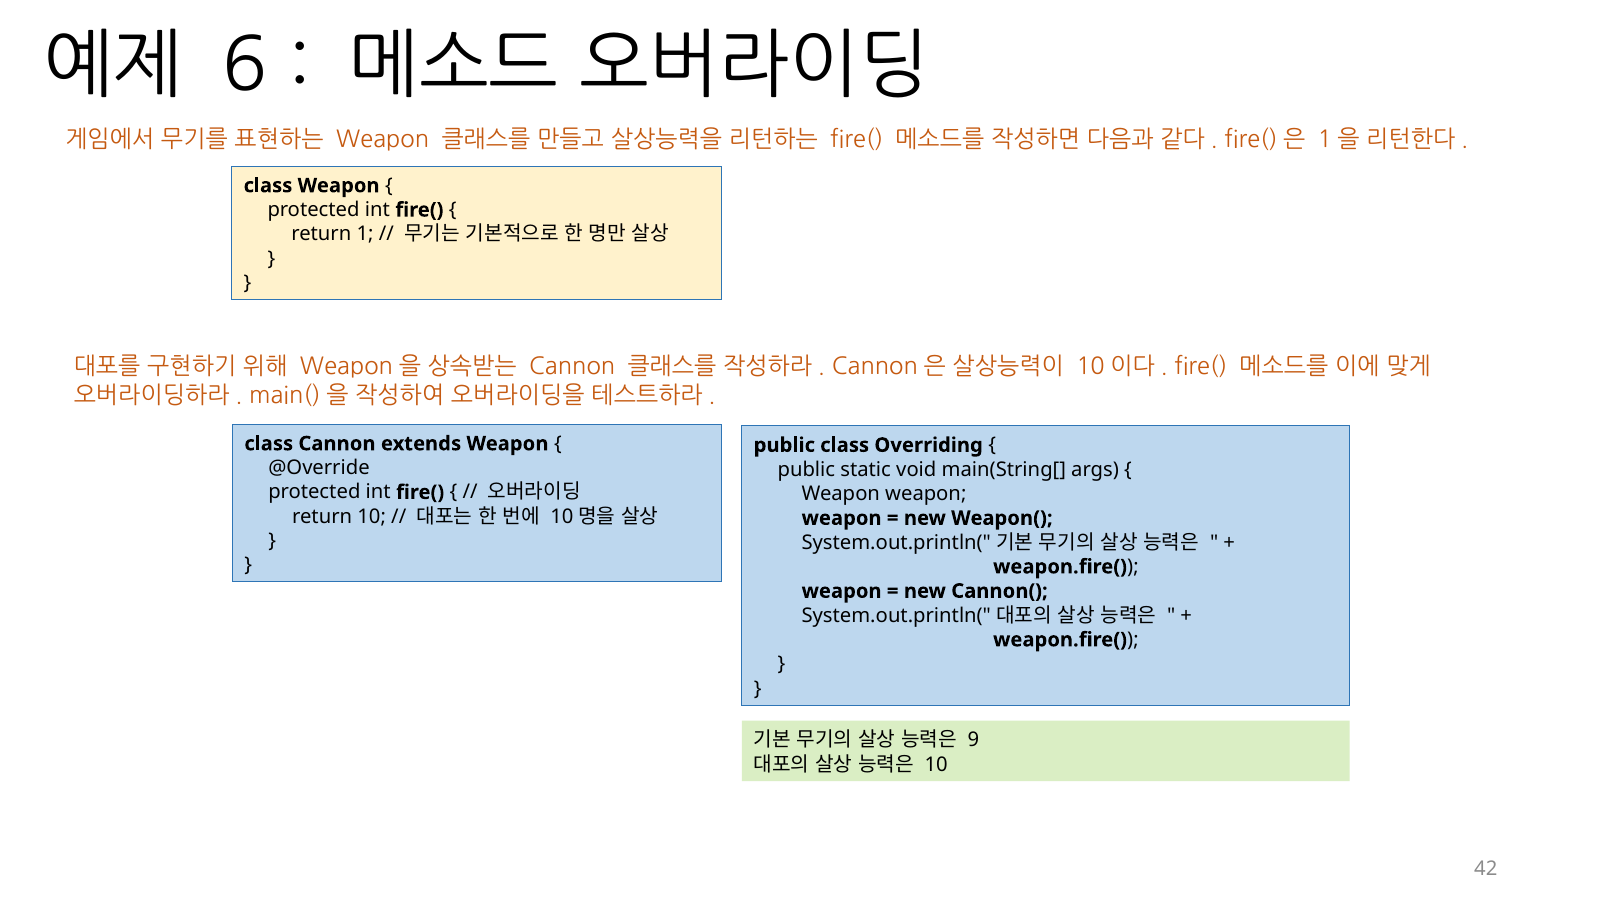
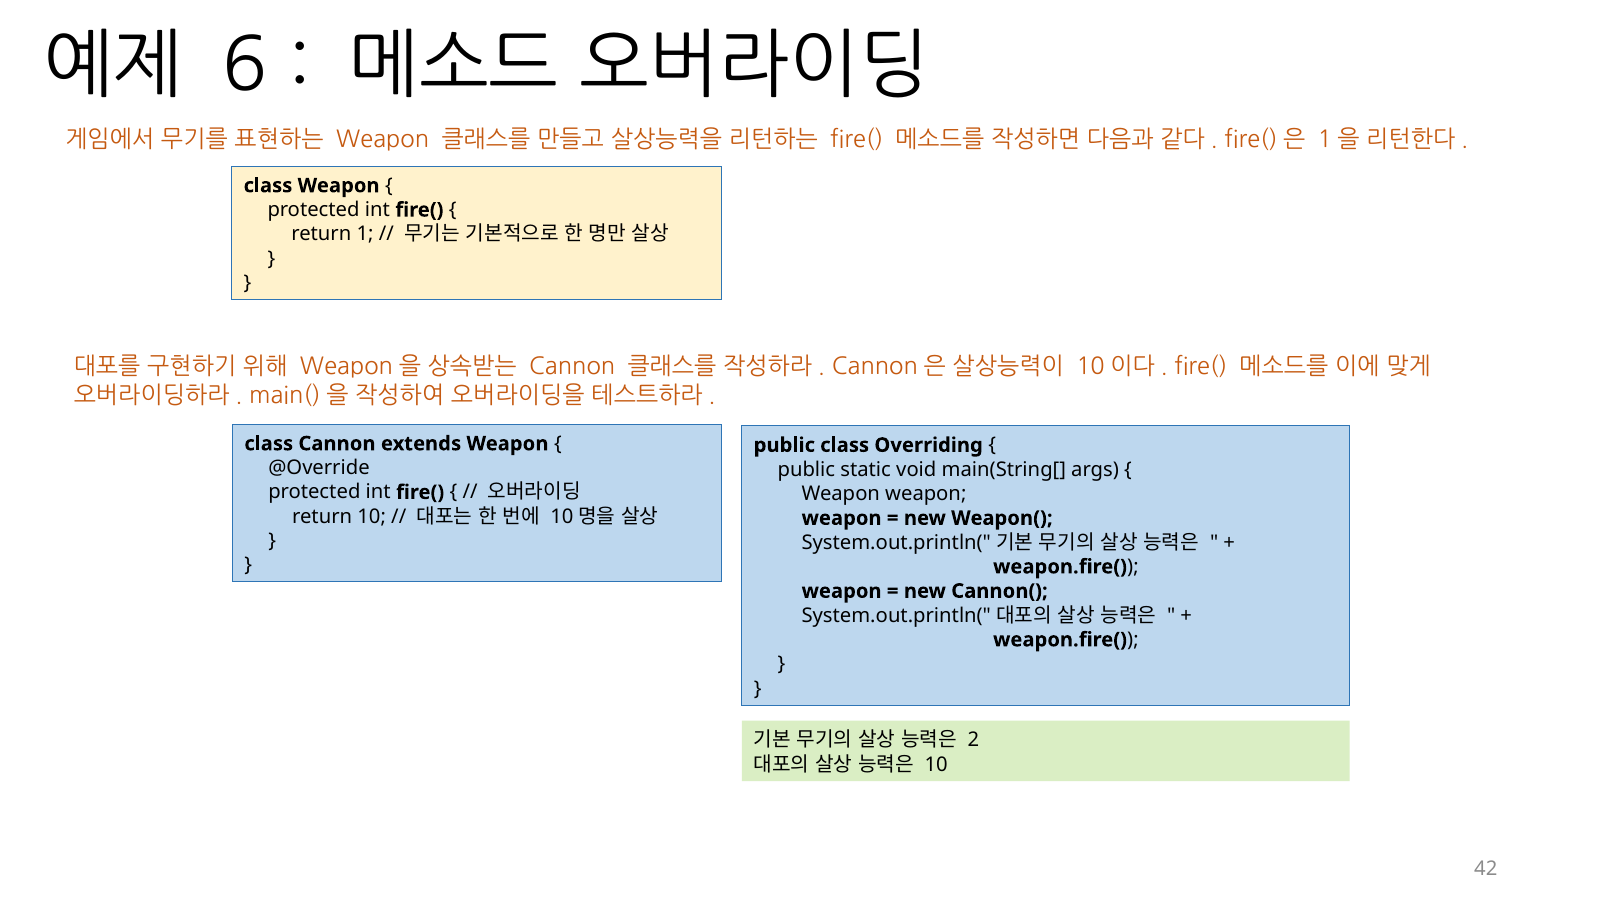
9: 9 -> 2 (973, 740)
